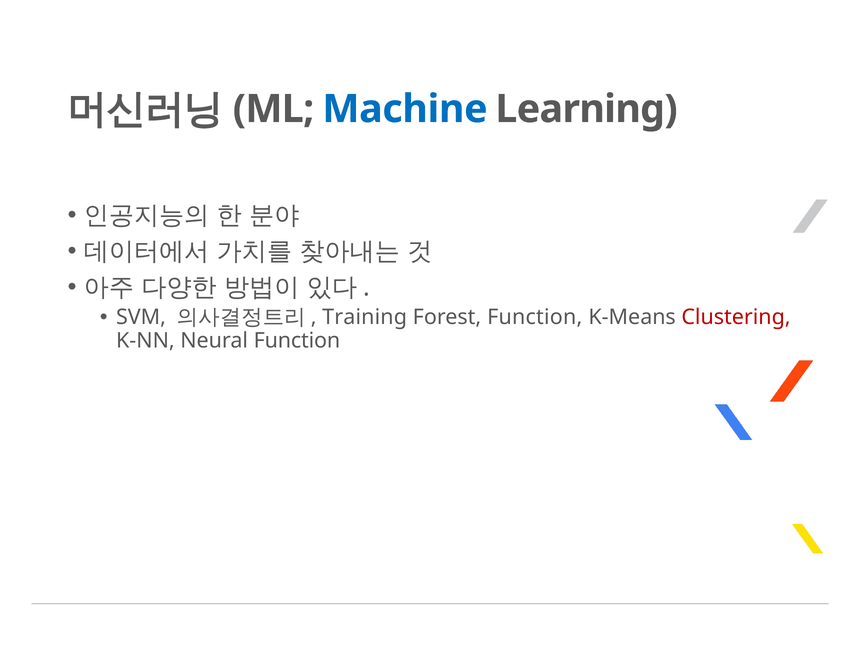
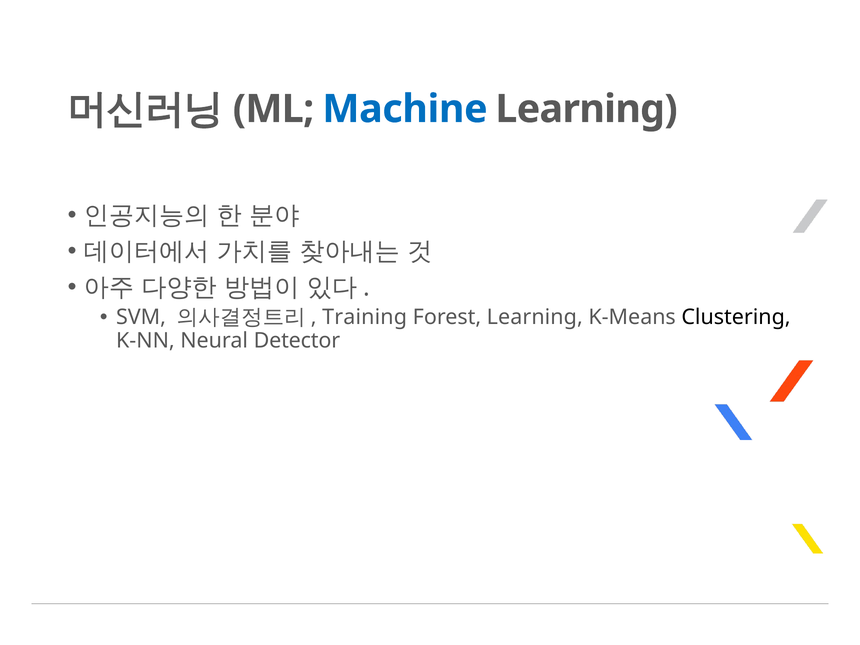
Forest Function: Function -> Learning (535, 317)
Clustering colour: red -> black (736, 317)
Neural Function: Function -> Detector (297, 340)
